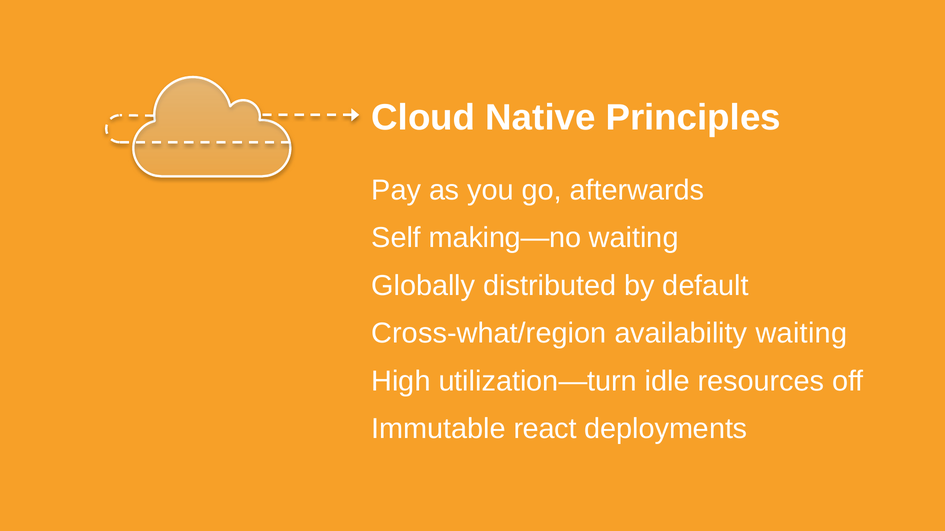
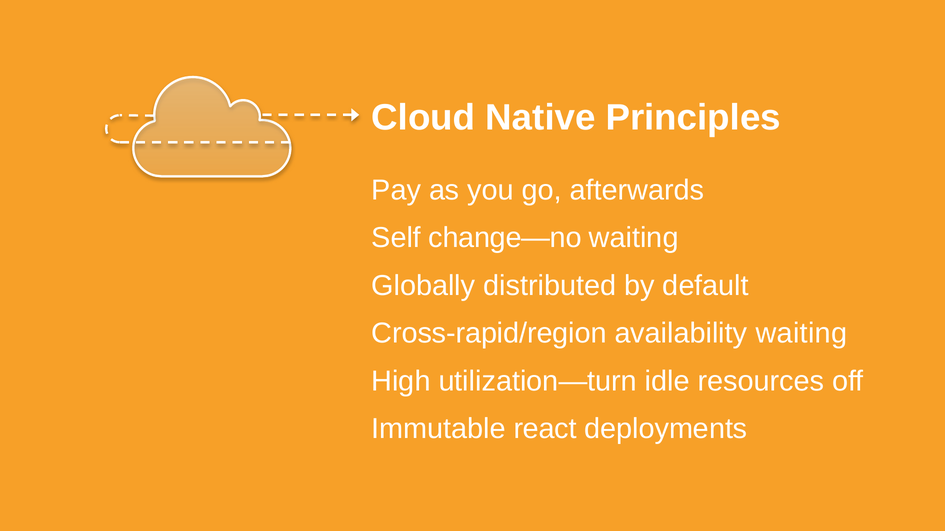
making—no: making—no -> change—no (505, 238)
Cross-what/region: Cross-what/region -> Cross-rapid/region (489, 334)
